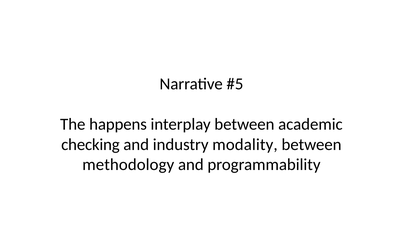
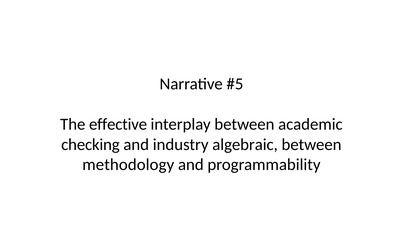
happens: happens -> effective (118, 124)
modality: modality -> algebraic (245, 144)
